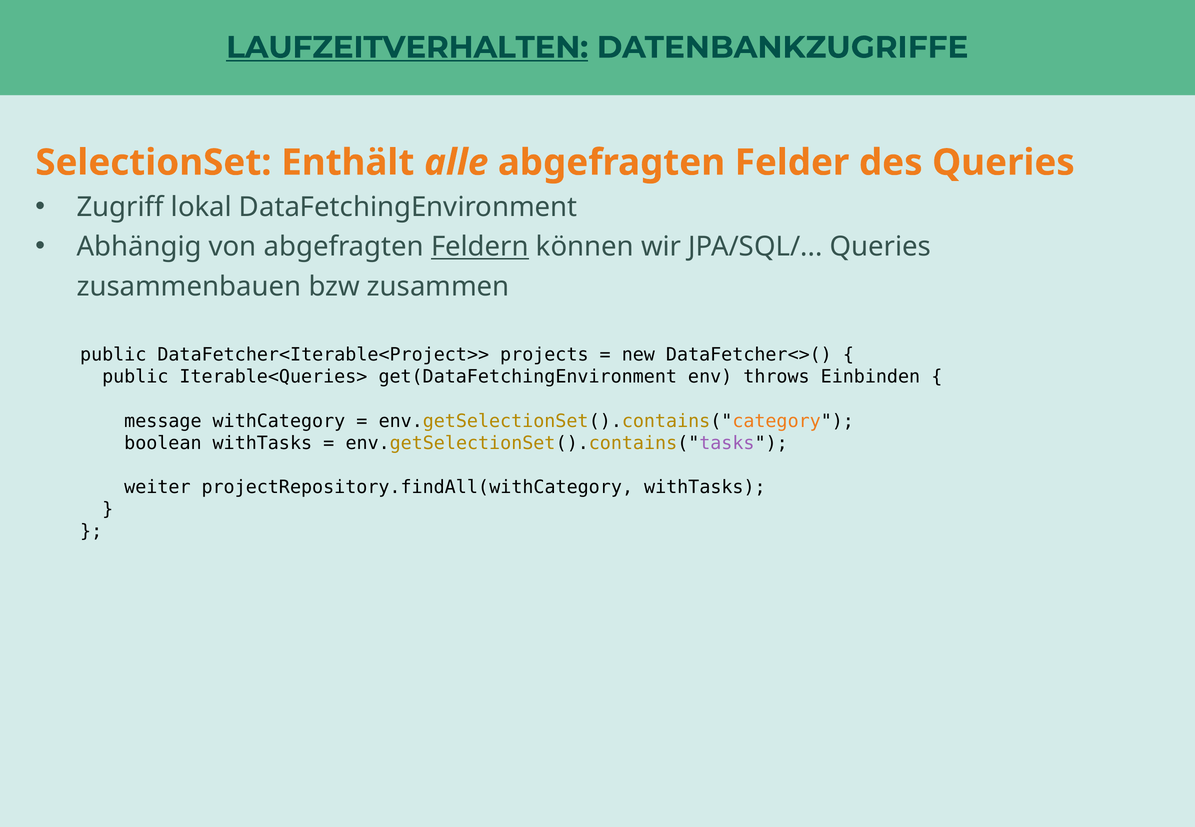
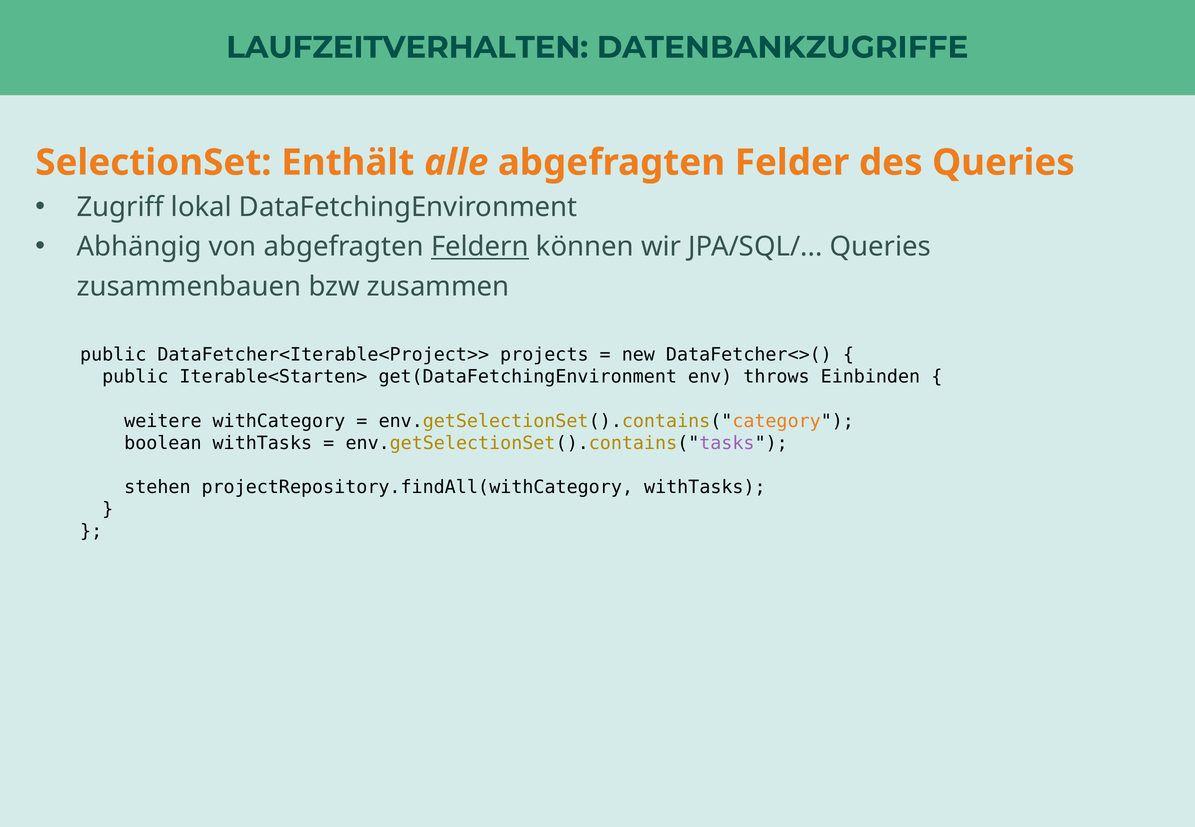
LAUFZEITVERHALTEN underline: present -> none (407, 47)
Iterable<Queries>: Iterable<Queries> -> Iterable<Starten> (273, 377)
message: message -> weitere (163, 421)
weiter: weiter -> stehen (157, 487)
